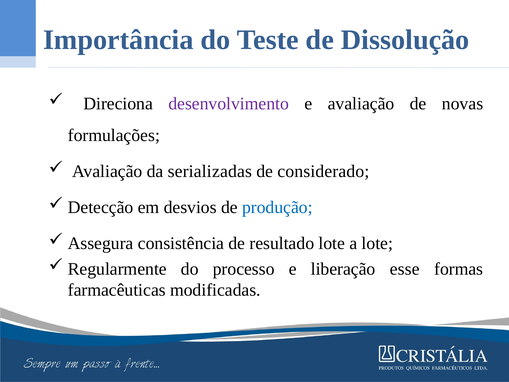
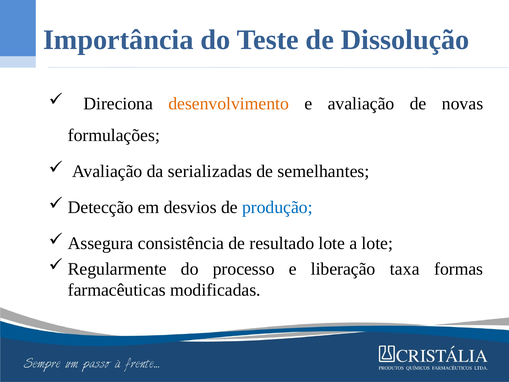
desenvolvimento colour: purple -> orange (229, 104)
considerado: considerado -> semelhantes (323, 171)
esse: esse -> taxa (405, 269)
